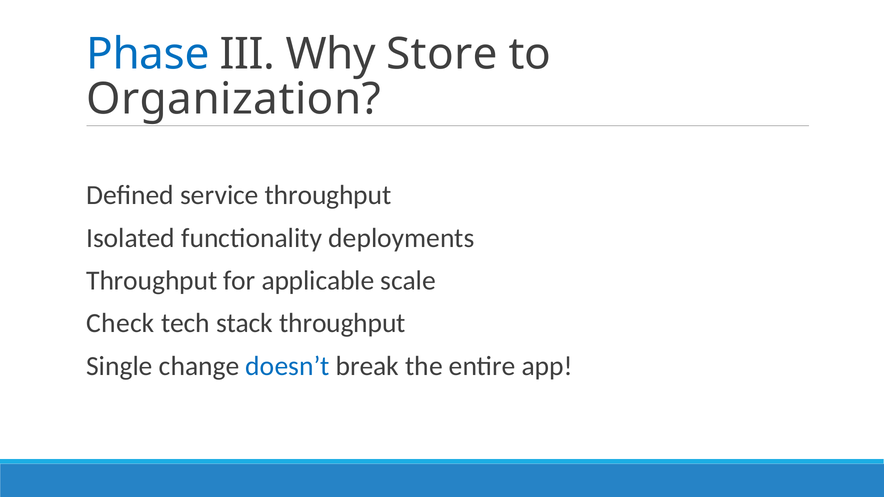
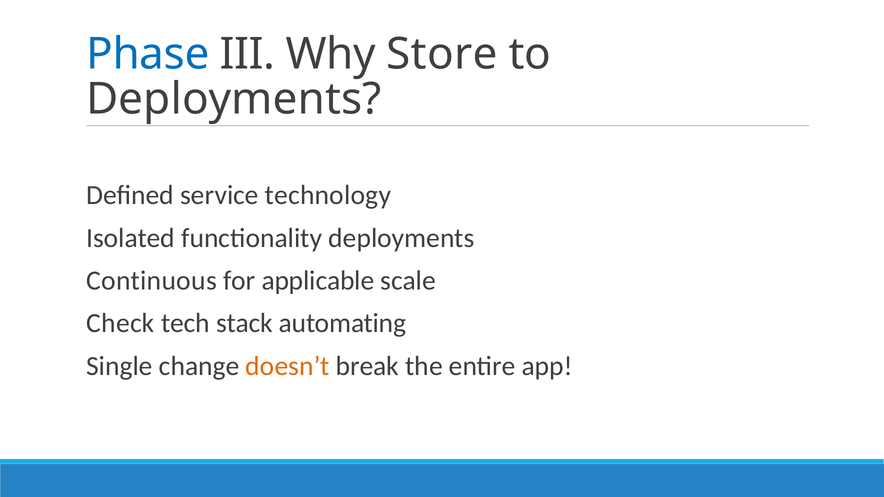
Organization: Organization -> Deployments (234, 99)
service throughput: throughput -> technology (328, 195)
Throughput: Throughput -> Continuous (152, 281)
stack throughput: throughput -> automating (342, 324)
doesn’t colour: blue -> orange (288, 366)
